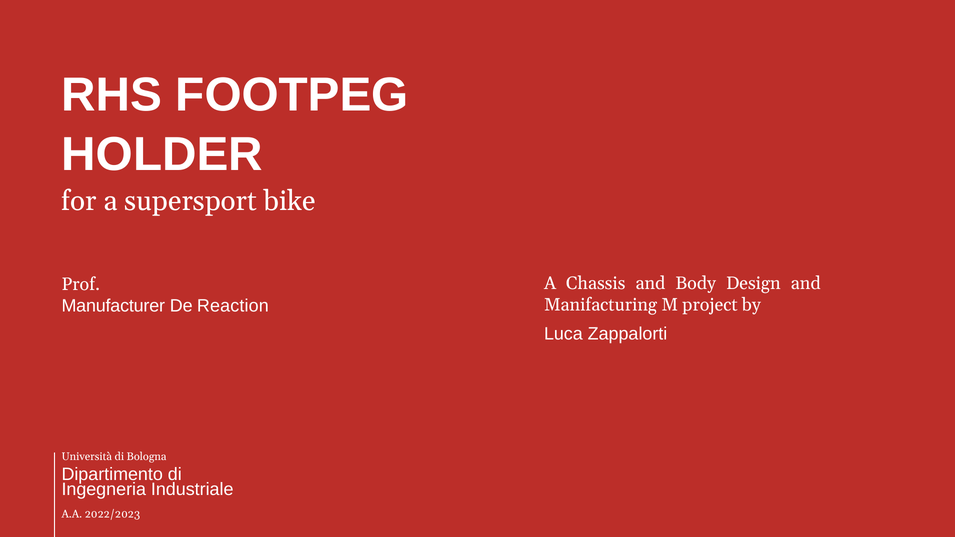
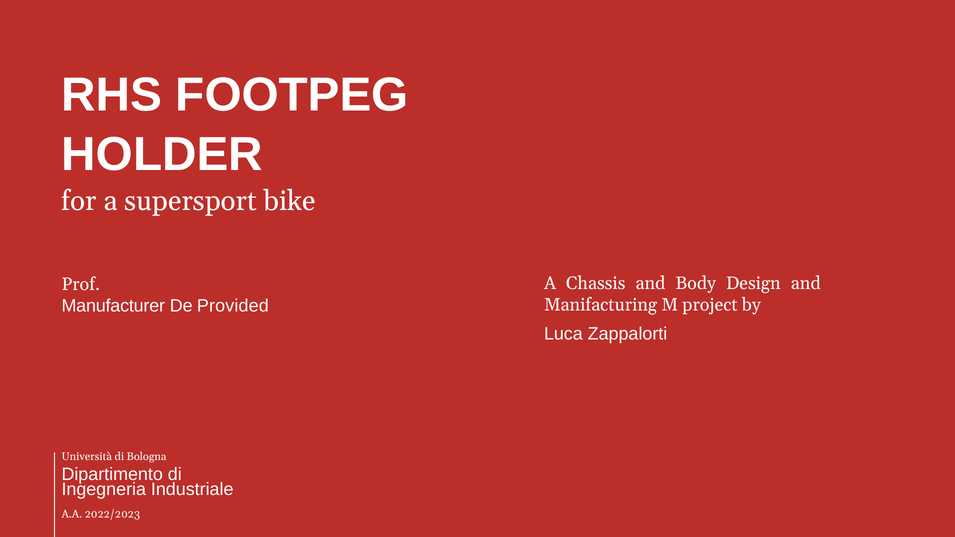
Reaction: Reaction -> Provided (233, 306)
